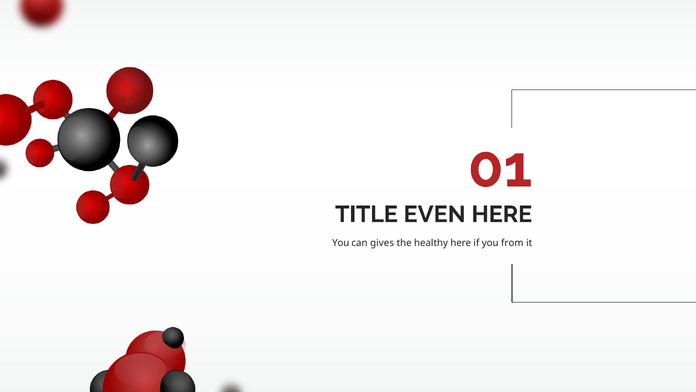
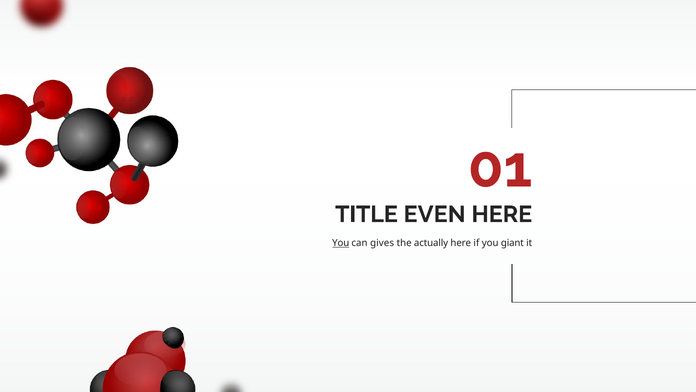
You underline: none -> present (341, 243)
healthy: healthy -> actually (431, 243)
from: from -> giant (512, 243)
